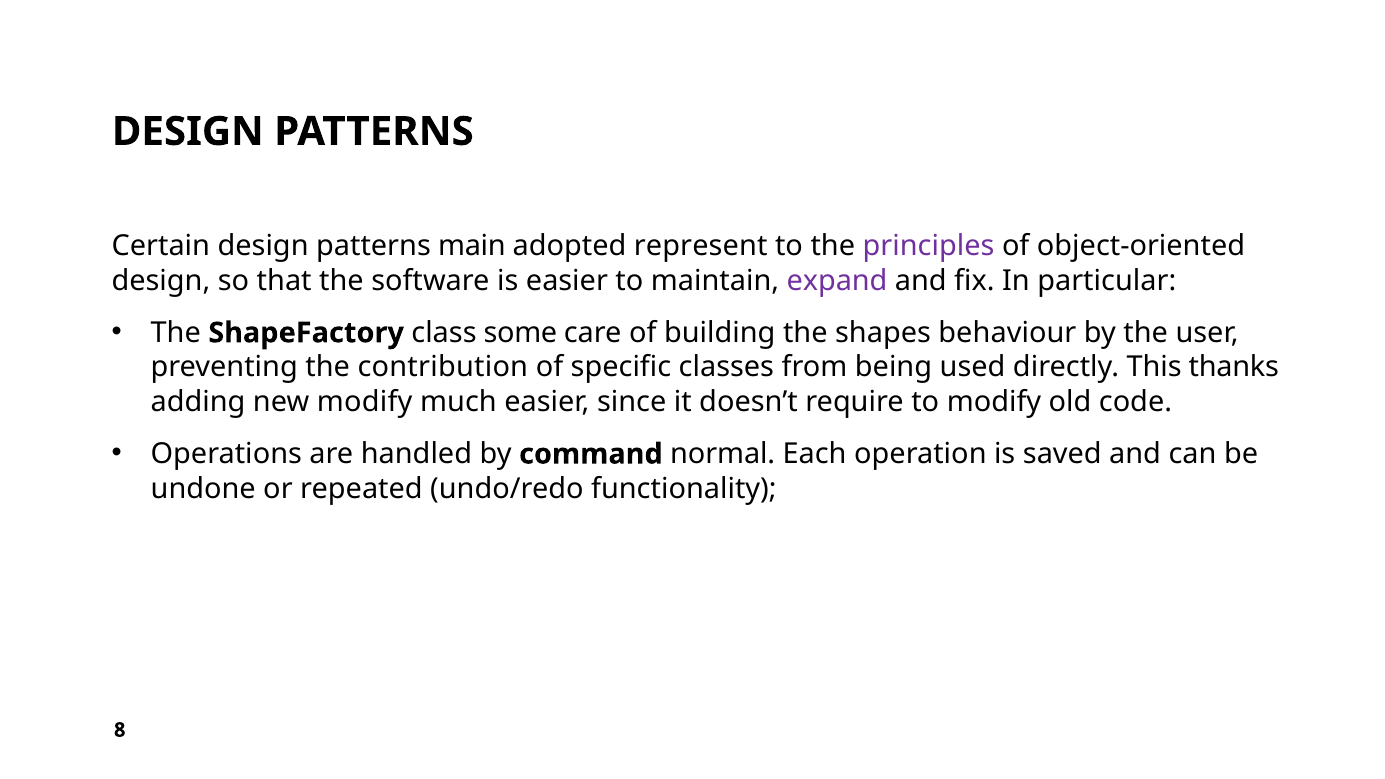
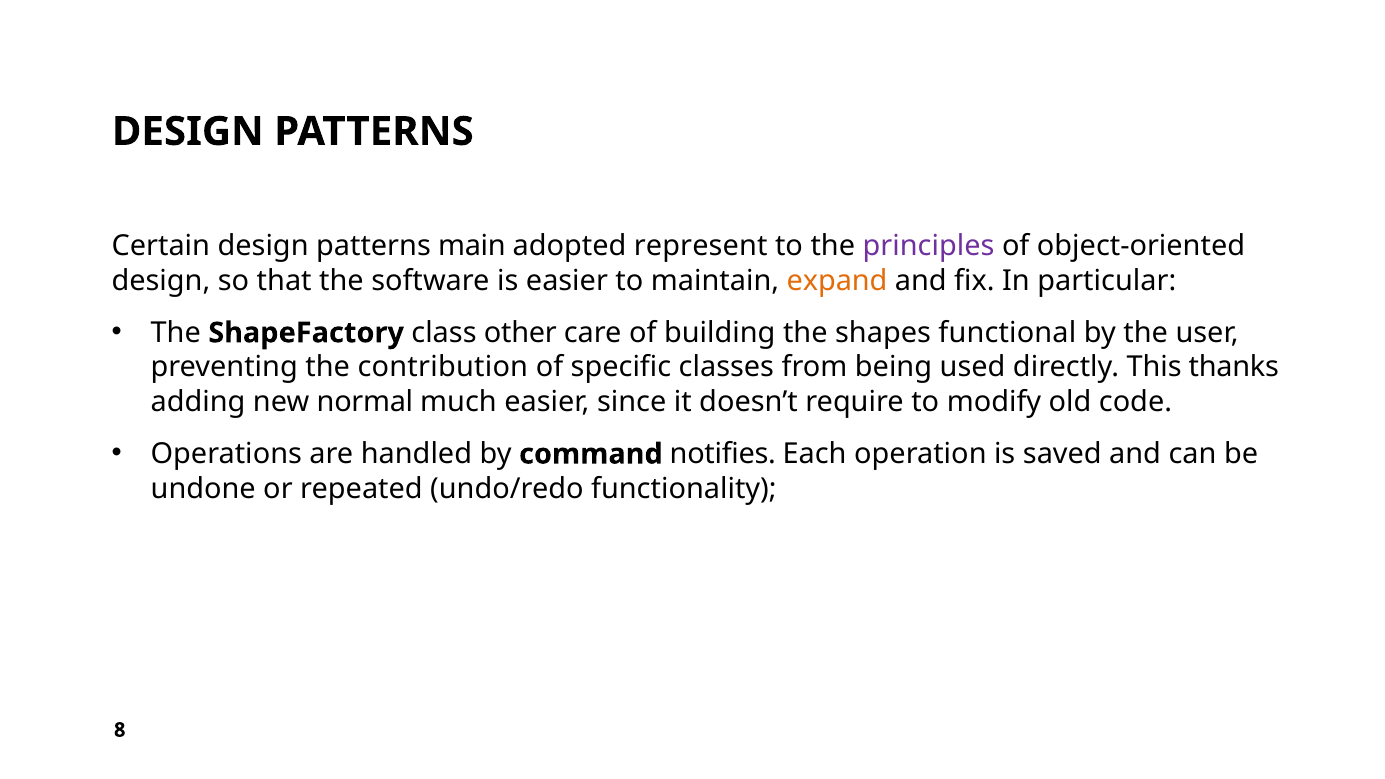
expand colour: purple -> orange (837, 281)
some: some -> other (520, 333)
behaviour: behaviour -> functional (1007, 333)
new modify: modify -> normal (365, 402)
normal: normal -> notifies (723, 454)
